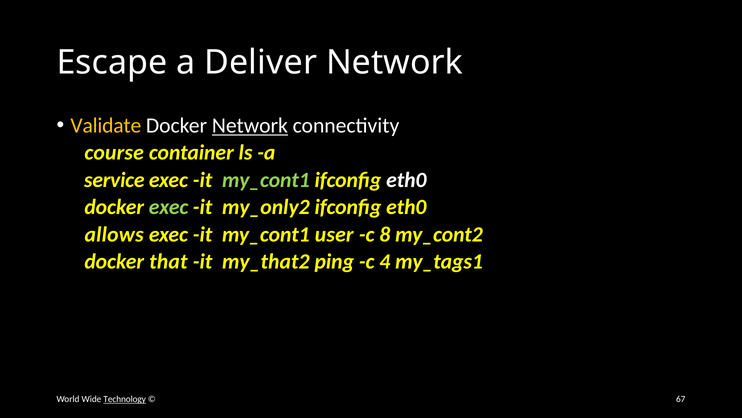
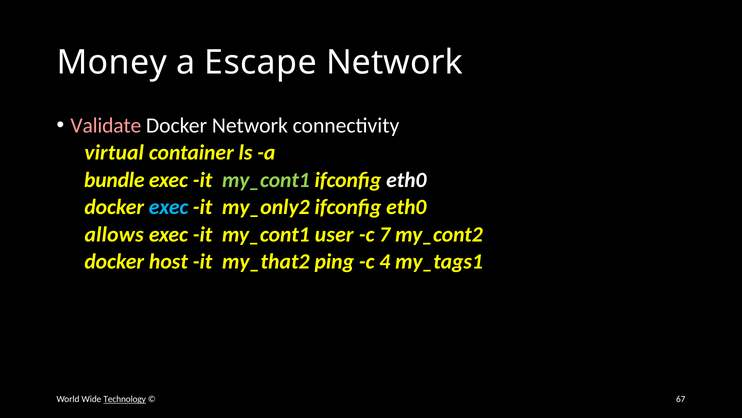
Escape: Escape -> Money (112, 62)
Deliver: Deliver -> Escape (261, 62)
Validate colour: yellow -> pink (106, 125)
Network underline: present -> none (250, 125)
course: course -> virtual (114, 153)
service: service -> bundle (114, 180)
exec colour: light green -> light blue (169, 207)
8: 8 -> 7 (385, 234)
that: that -> host (168, 261)
